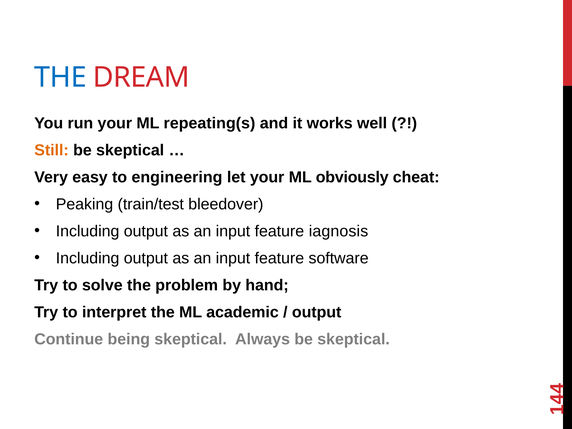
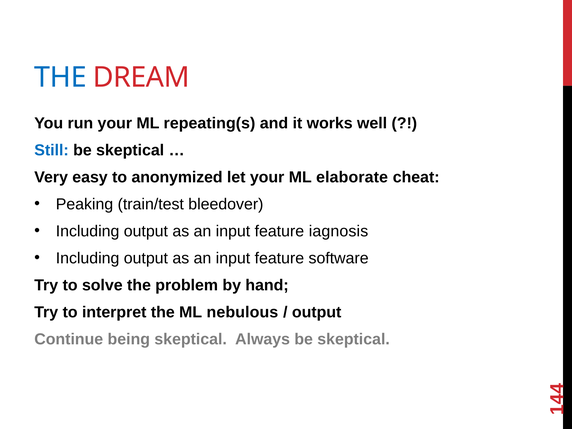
Still colour: orange -> blue (52, 150)
engineering: engineering -> anonymized (177, 177)
obviously: obviously -> elaborate (352, 177)
academic: academic -> nebulous (242, 312)
